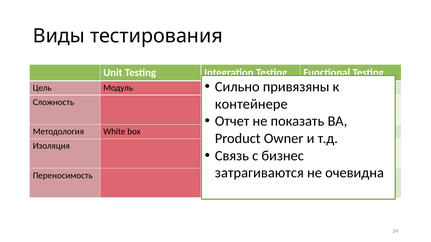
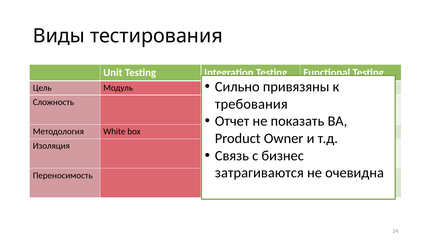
контейнере: контейнере -> требования (251, 104)
